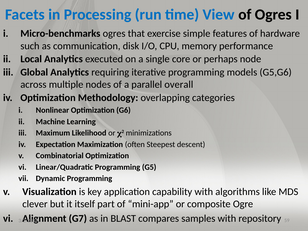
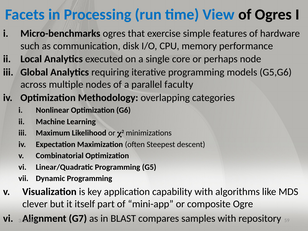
overall: overall -> faculty (179, 85)
